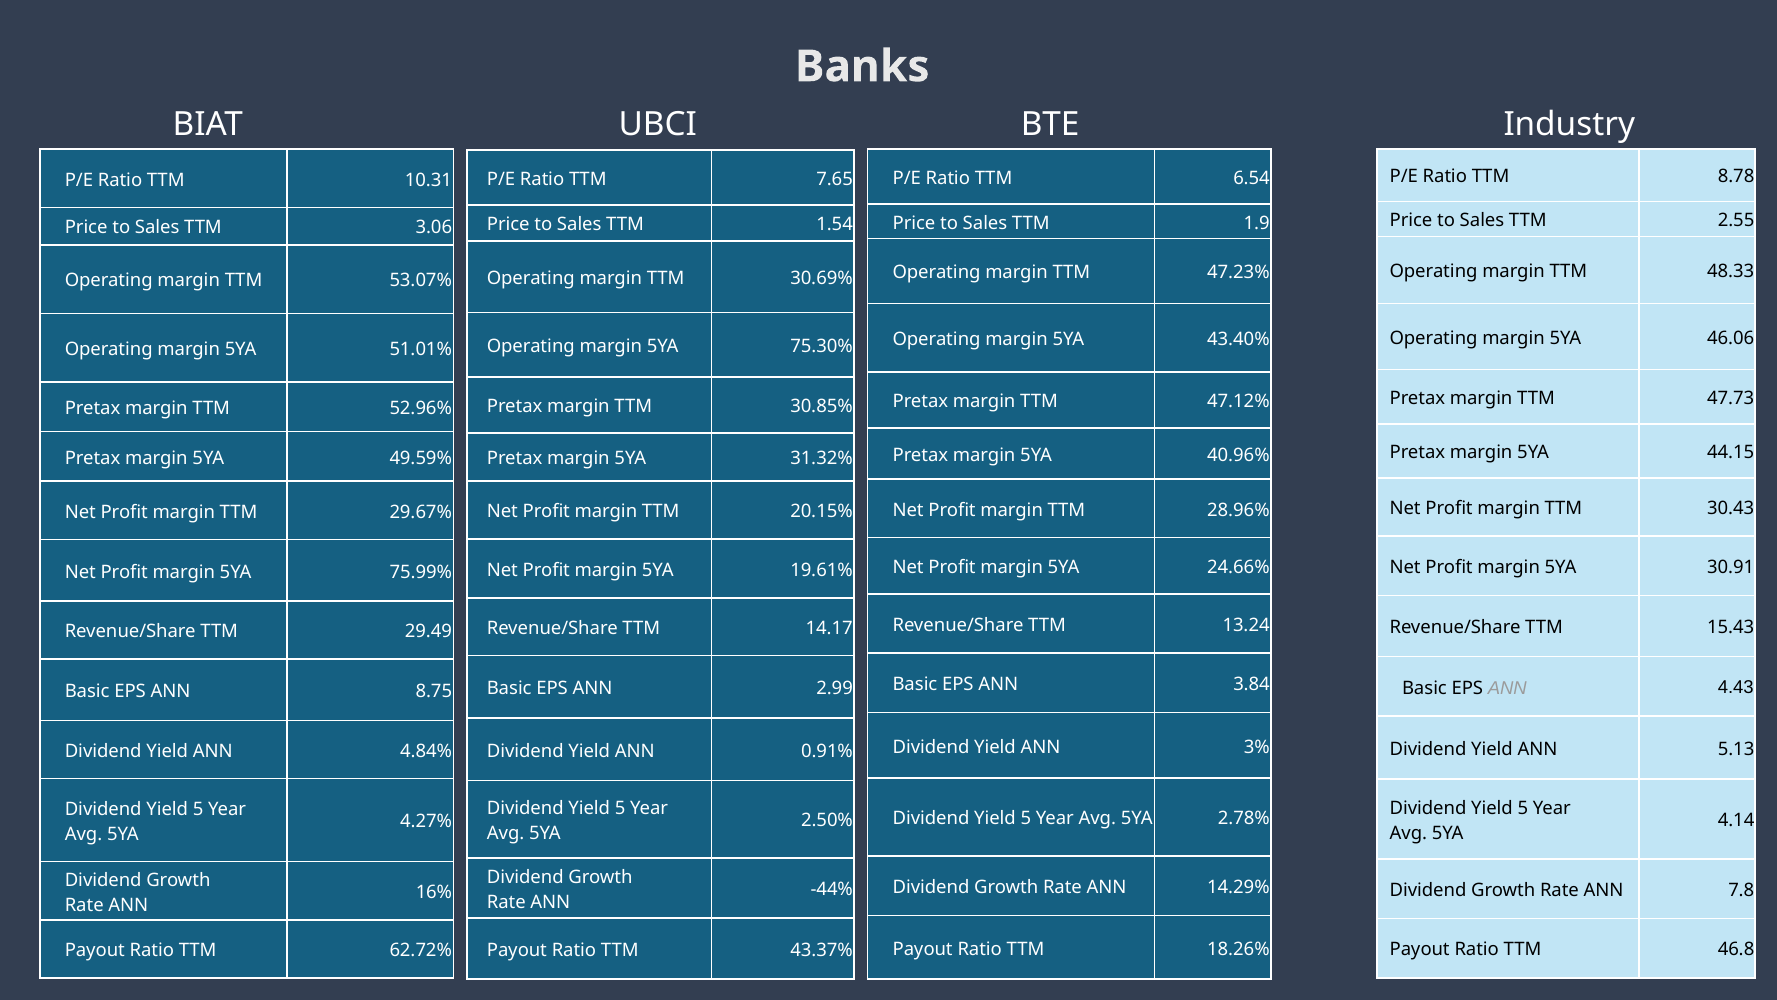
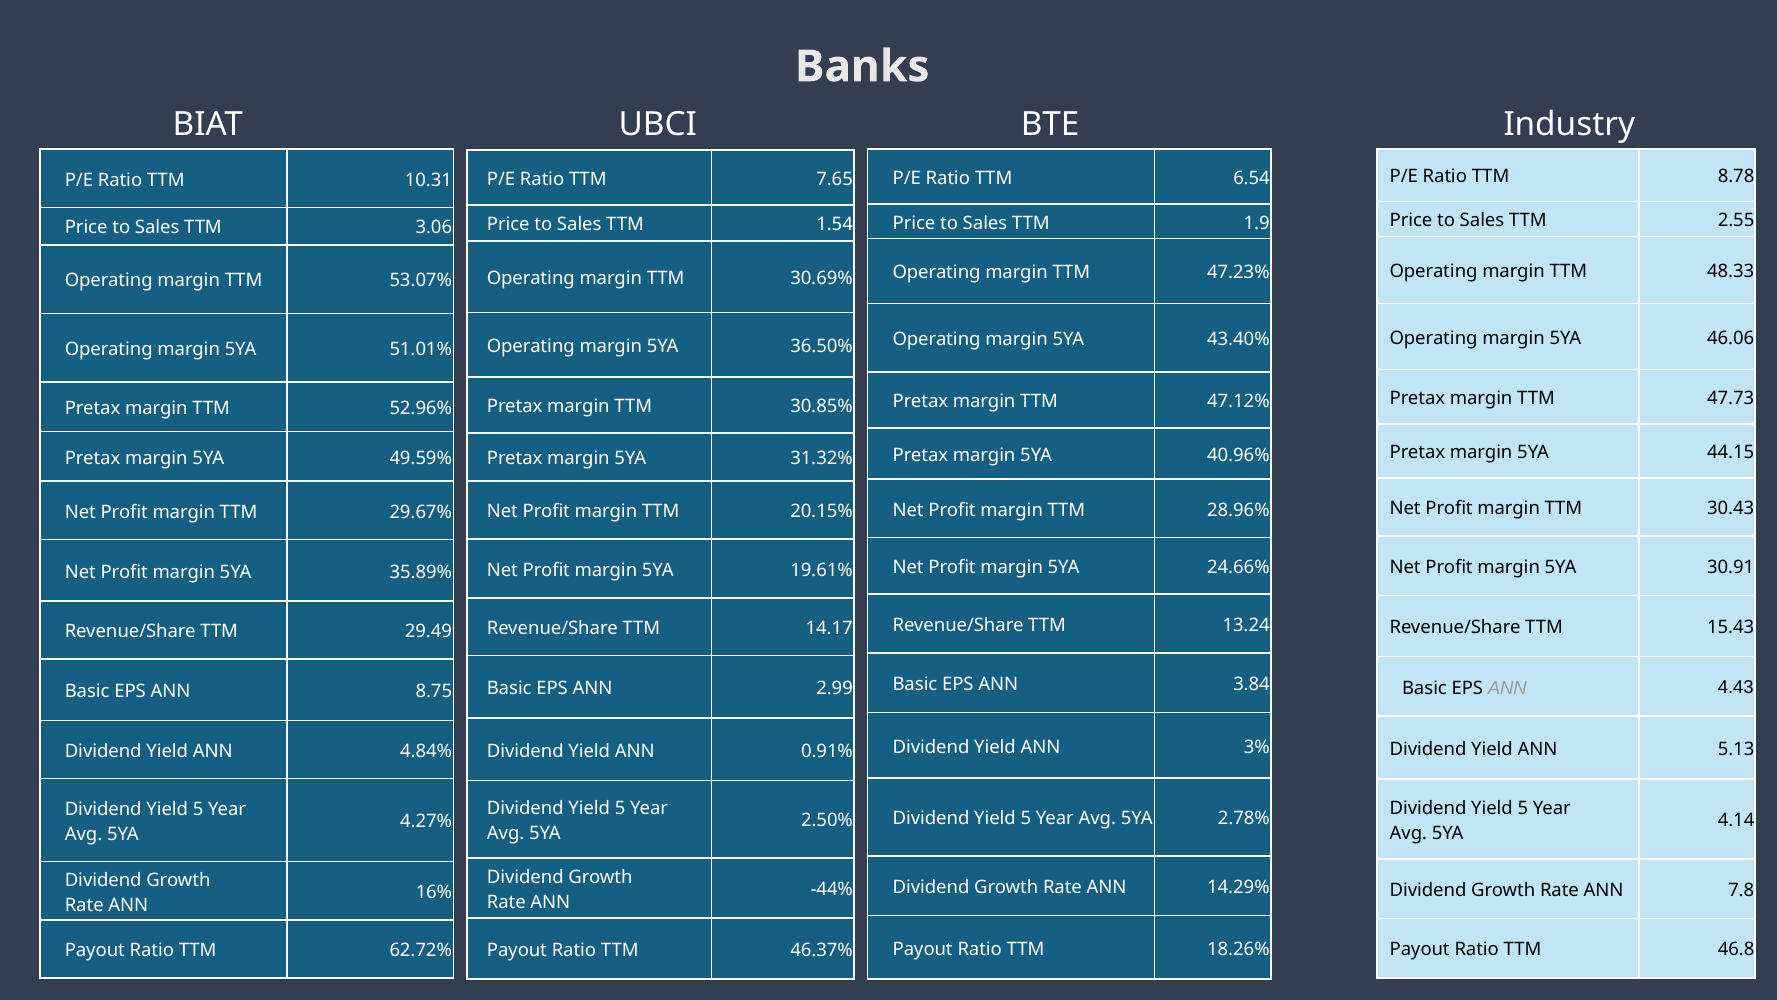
75.30%: 75.30% -> 36.50% (822, 346)
75.99%: 75.99% -> 35.89% (421, 572)
43.37%: 43.37% -> 46.37% (822, 950)
